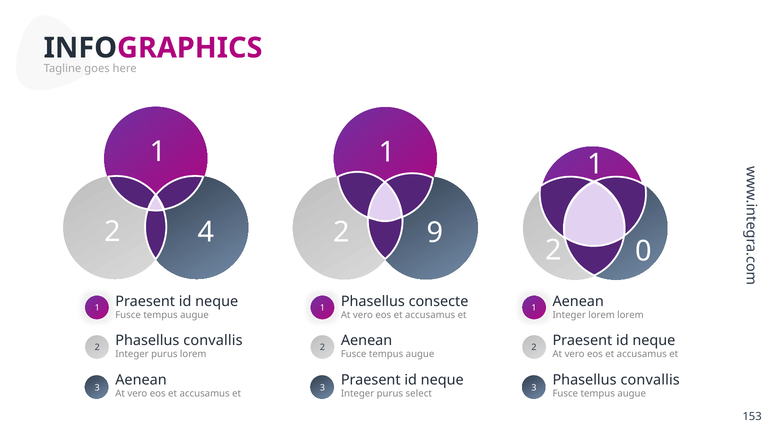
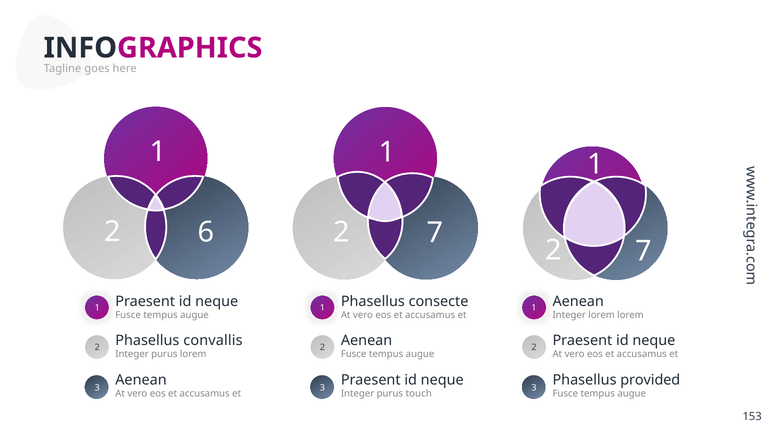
4: 4 -> 6 (206, 233)
9: 9 -> 7 (435, 233)
0: 0 -> 7 (644, 251)
convallis: convallis -> provided (650, 380)
select: select -> touch (419, 394)
